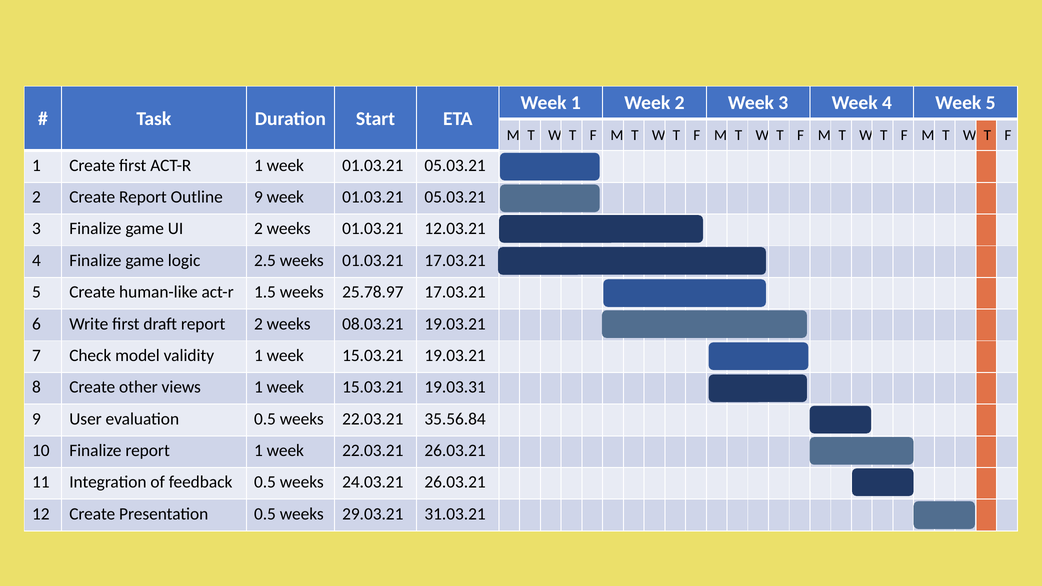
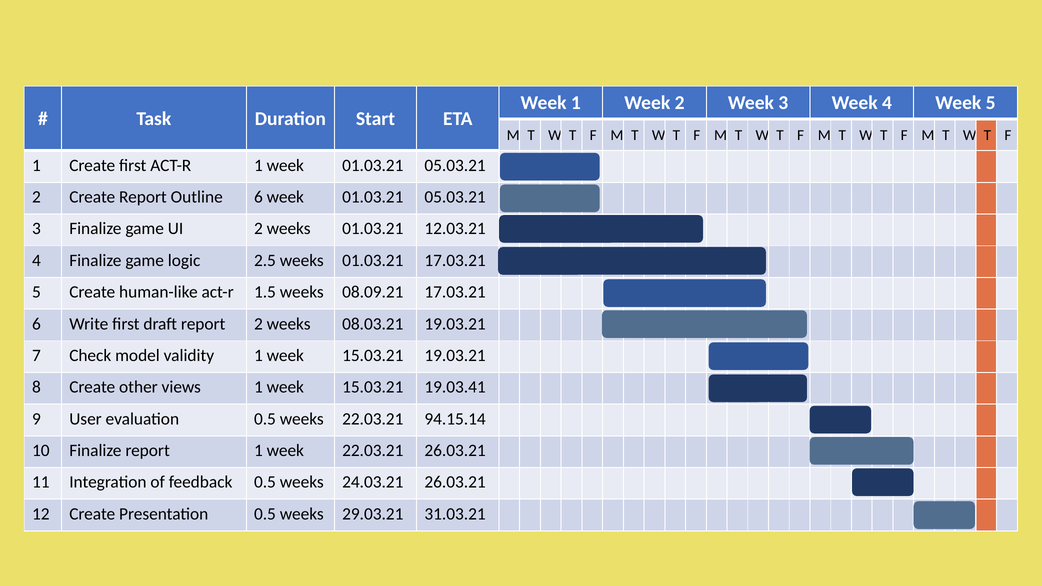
Outline 9: 9 -> 6 (258, 197)
25.78.97: 25.78.97 -> 08.09.21 (373, 292)
19.03.31: 19.03.31 -> 19.03.41 (455, 387)
35.56.84: 35.56.84 -> 94.15.14 (455, 419)
